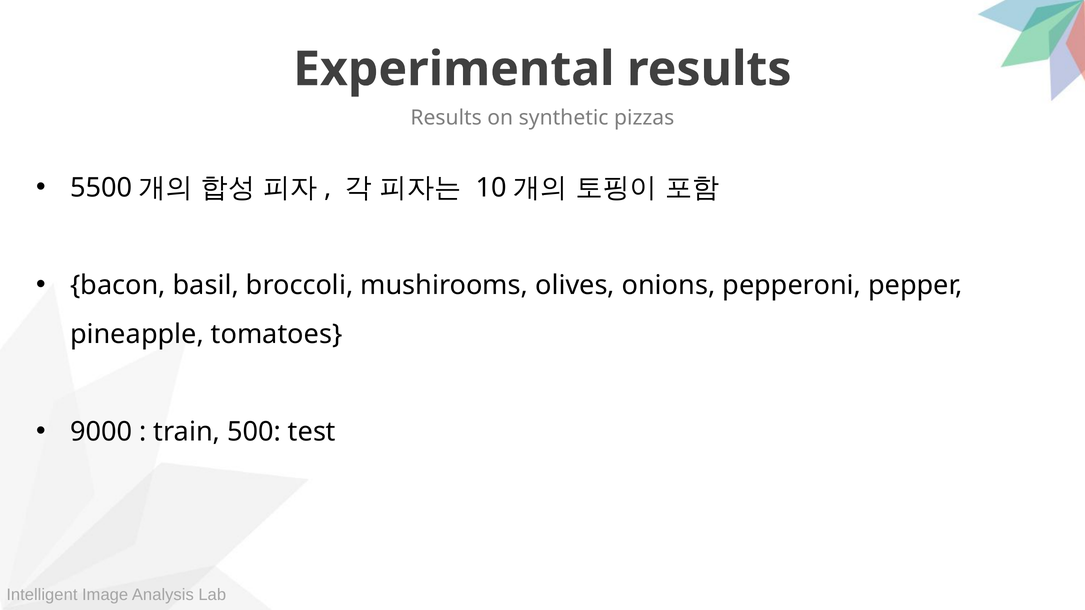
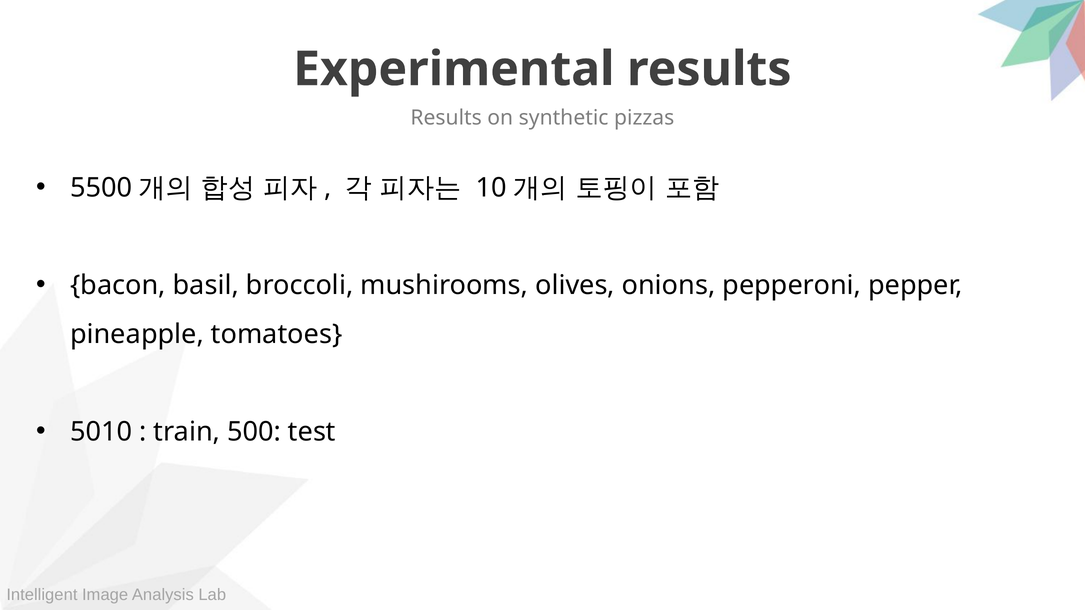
9000: 9000 -> 5010 (101, 432)
